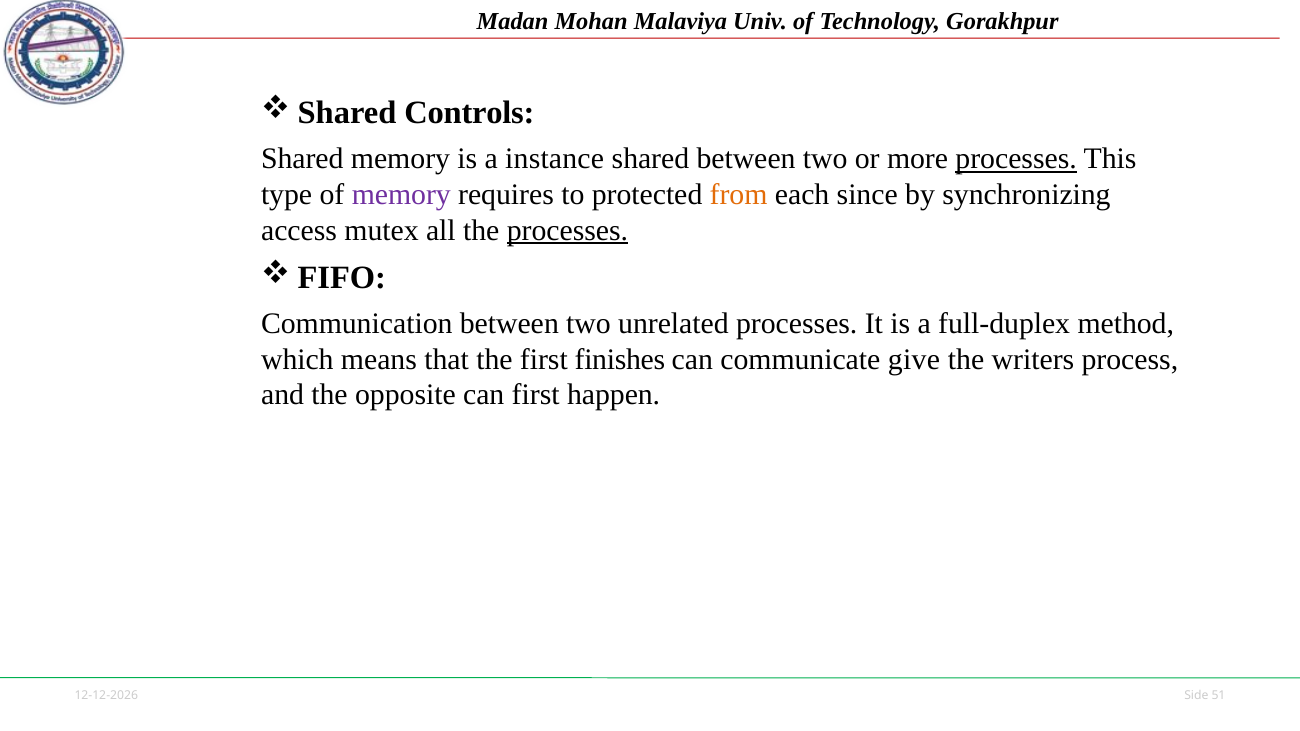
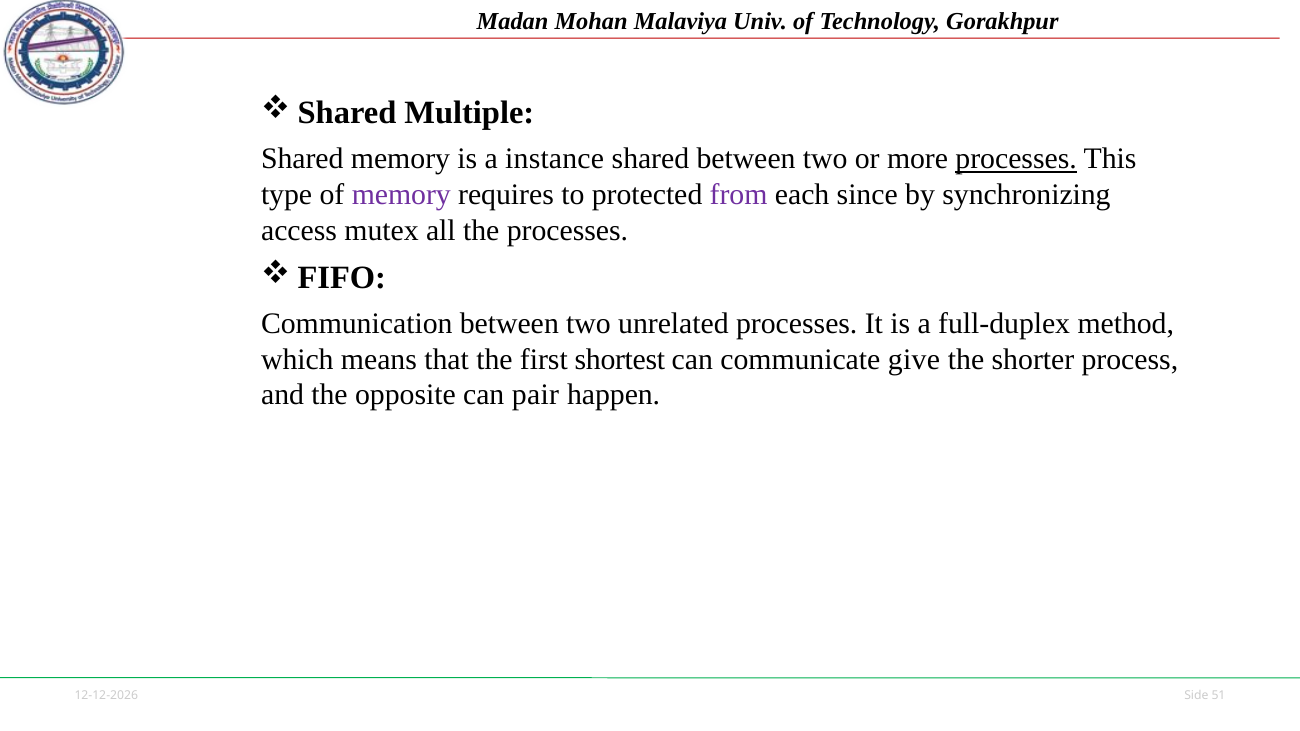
Controls: Controls -> Multiple (469, 113)
from colour: orange -> purple (739, 195)
processes underline: present -> none (568, 230)
finishes: finishes -> shortest (620, 360)
writers: writers -> shorter (1033, 360)
can first: first -> pair (536, 395)
